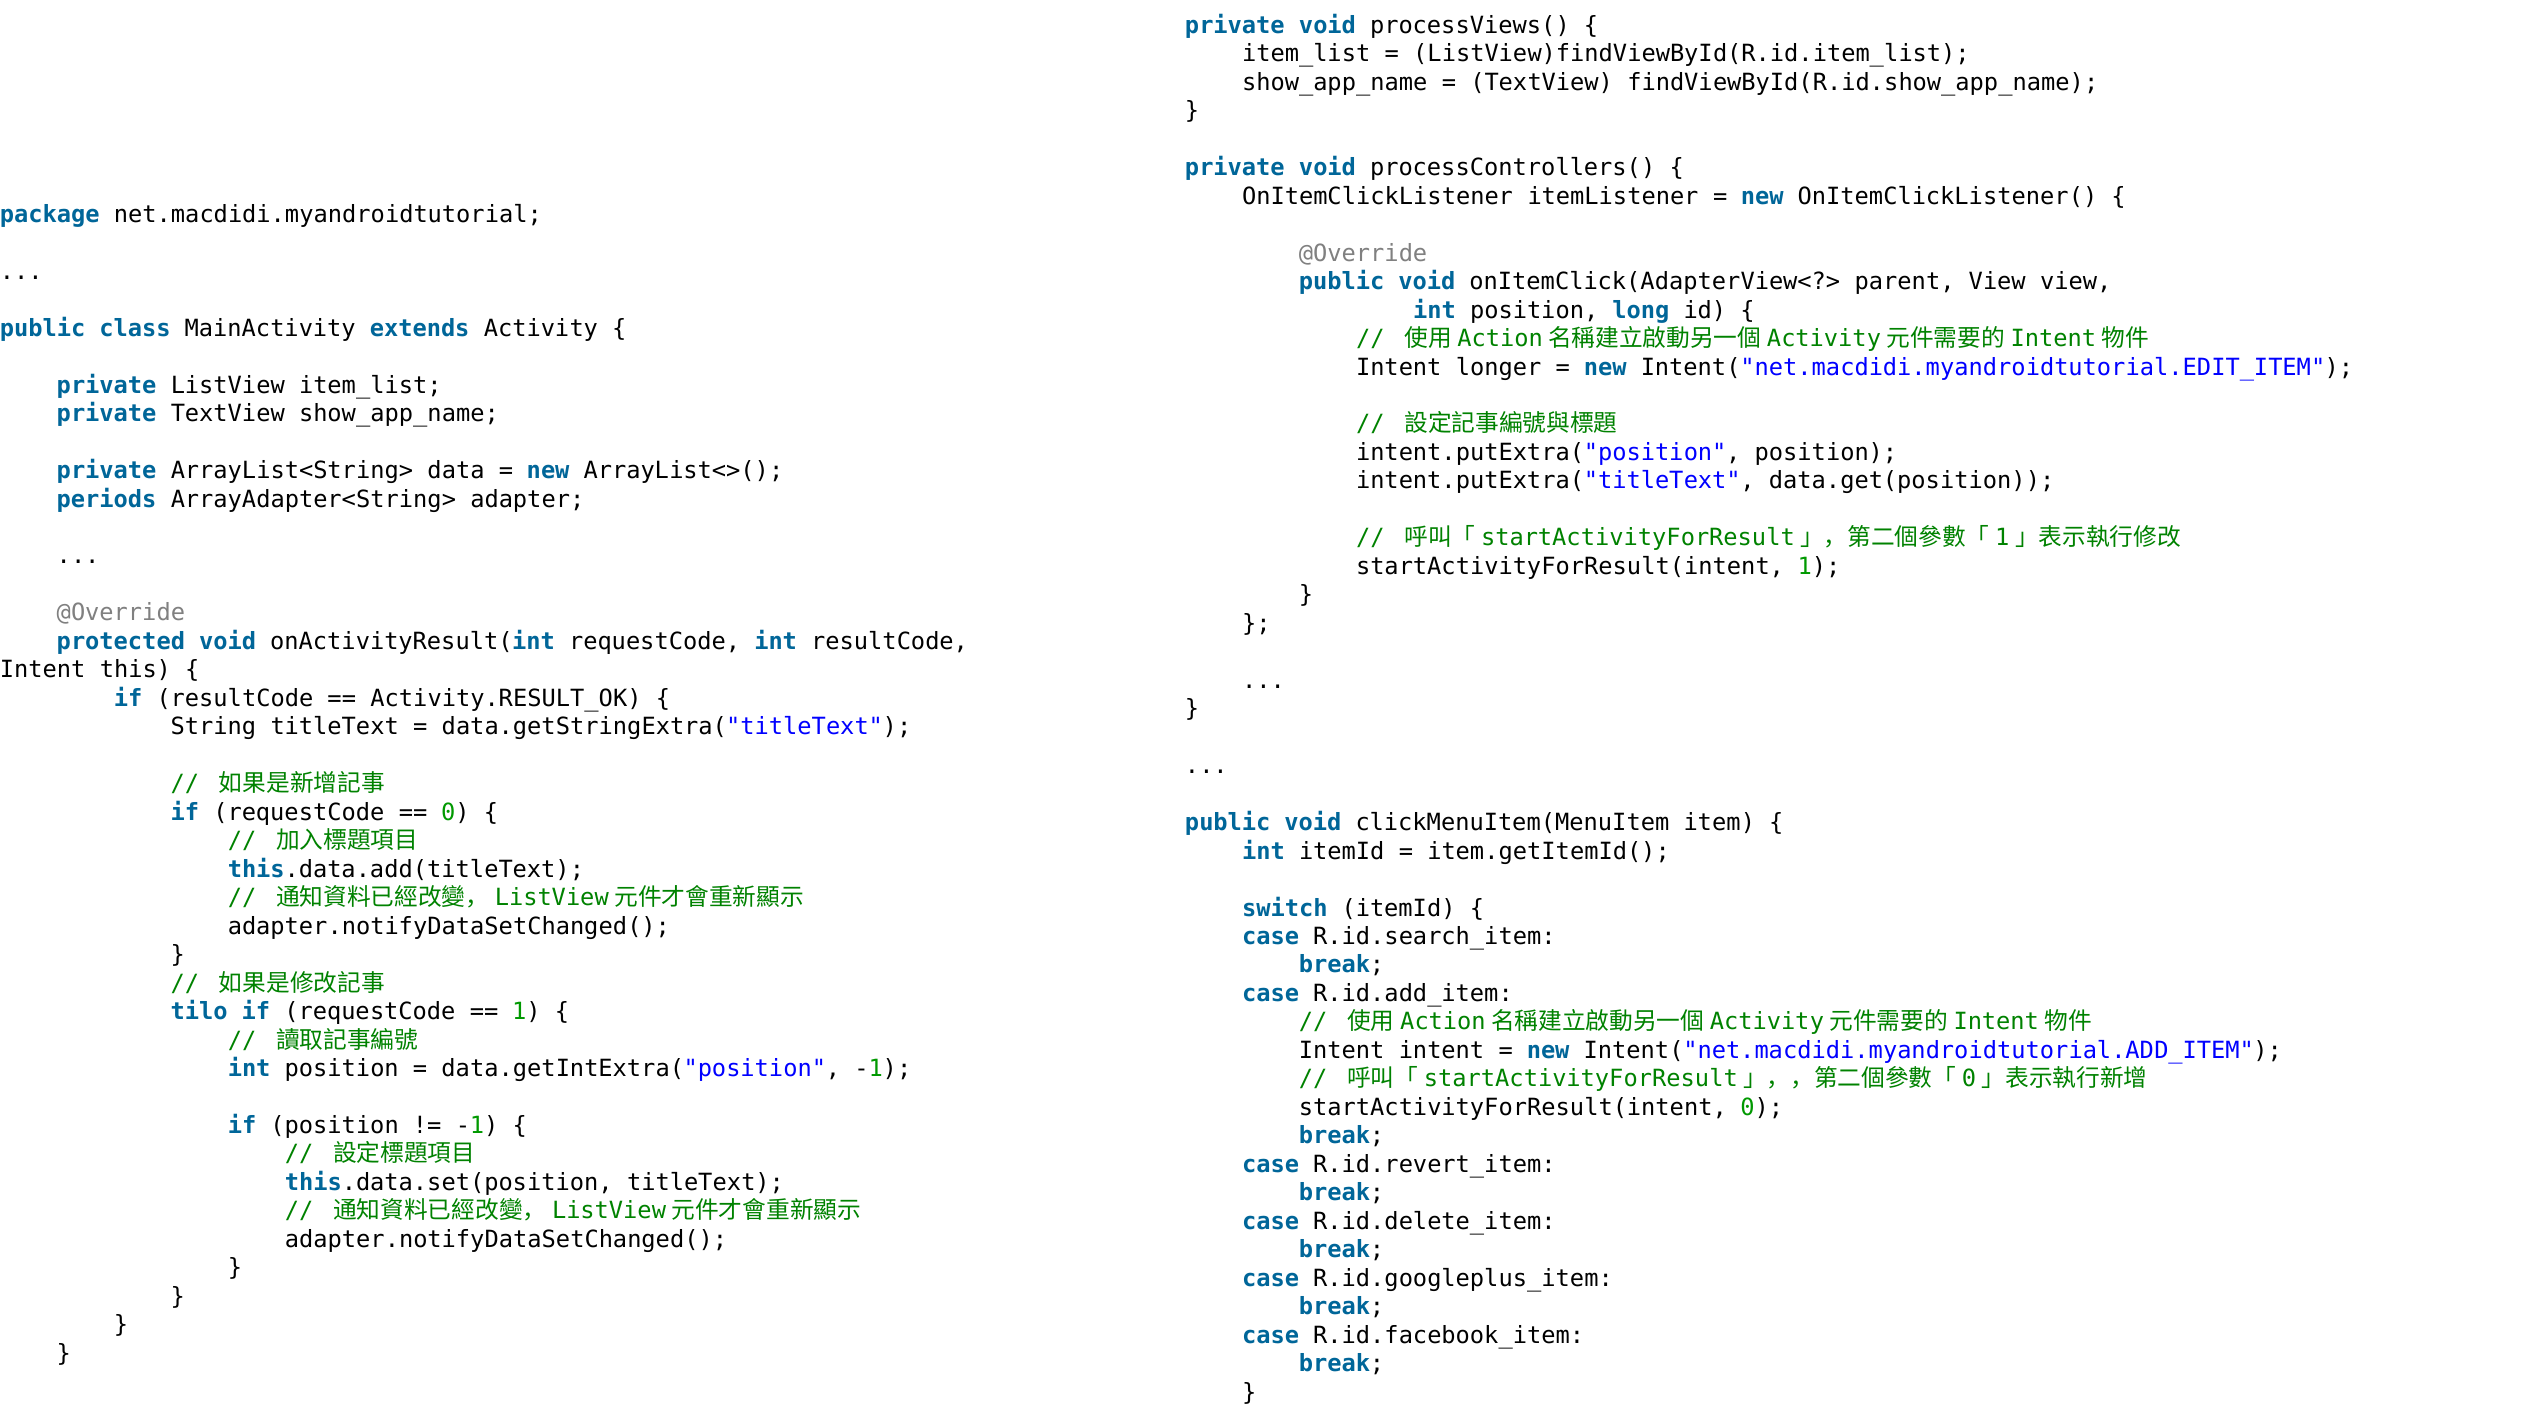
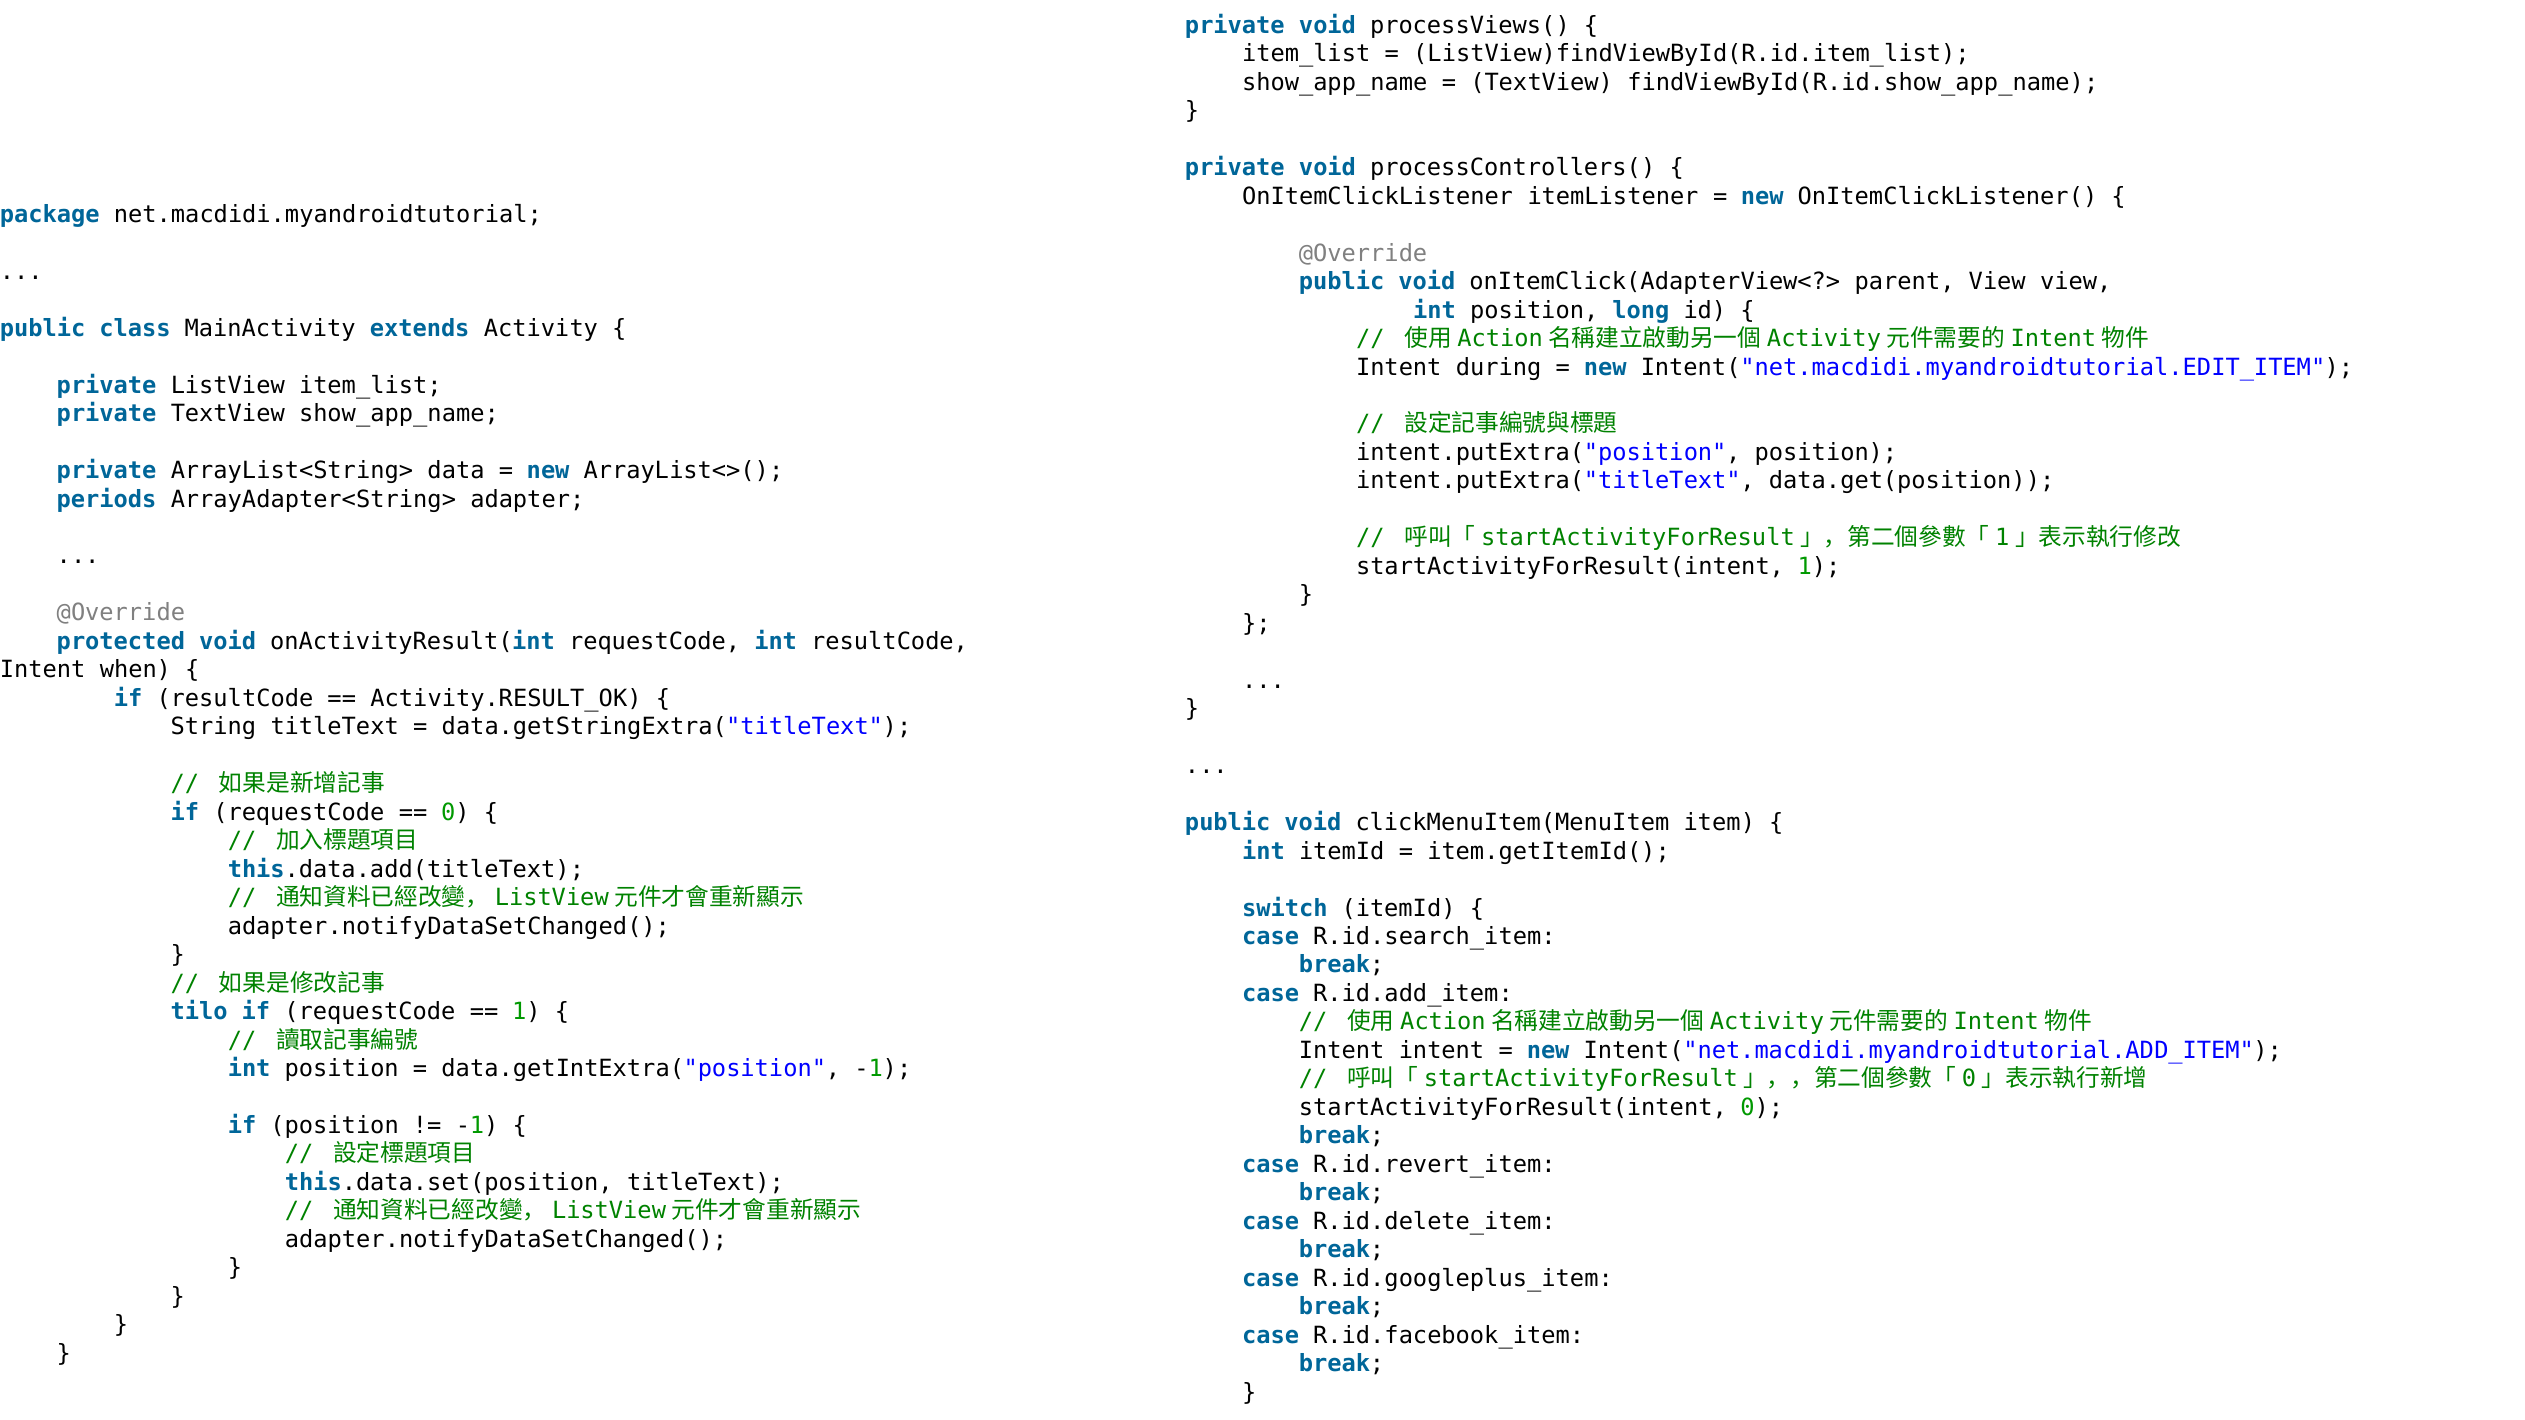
longer: longer -> during (1499, 367)
this: this -> when (135, 670)
